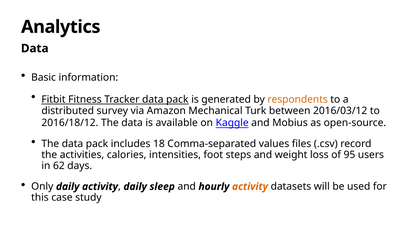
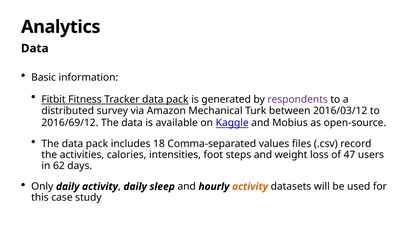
respondents colour: orange -> purple (298, 99)
2016/18/12: 2016/18/12 -> 2016/69/12 (70, 123)
95: 95 -> 47 (349, 155)
